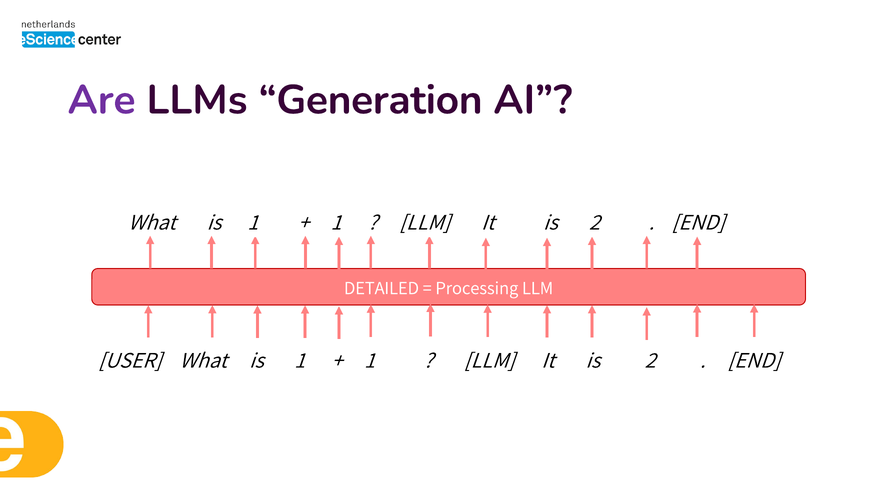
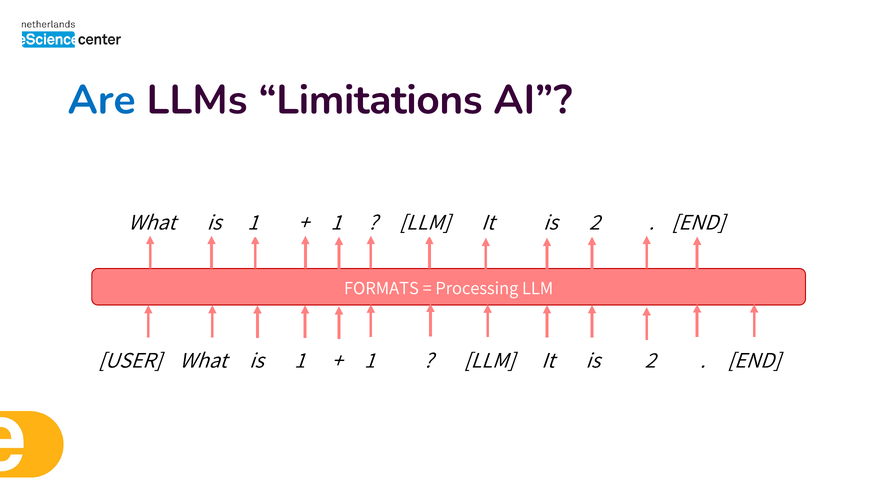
Are colour: purple -> blue (102, 100)
Generation: Generation -> Limitations (371, 100)
DETAILED: DETAILED -> FORMATS (381, 288)
